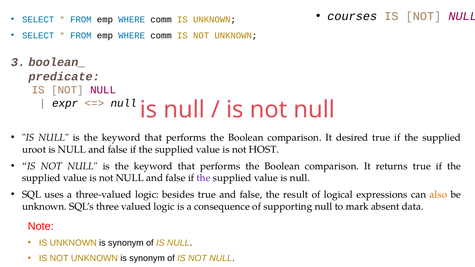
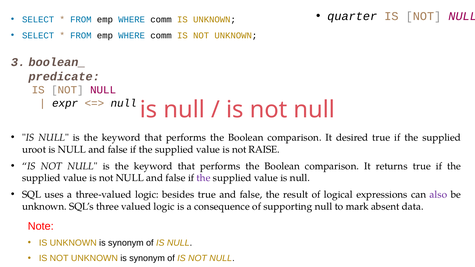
courses: courses -> quarter (352, 16)
HOST: HOST -> RAISE (264, 150)
also colour: orange -> purple (438, 195)
